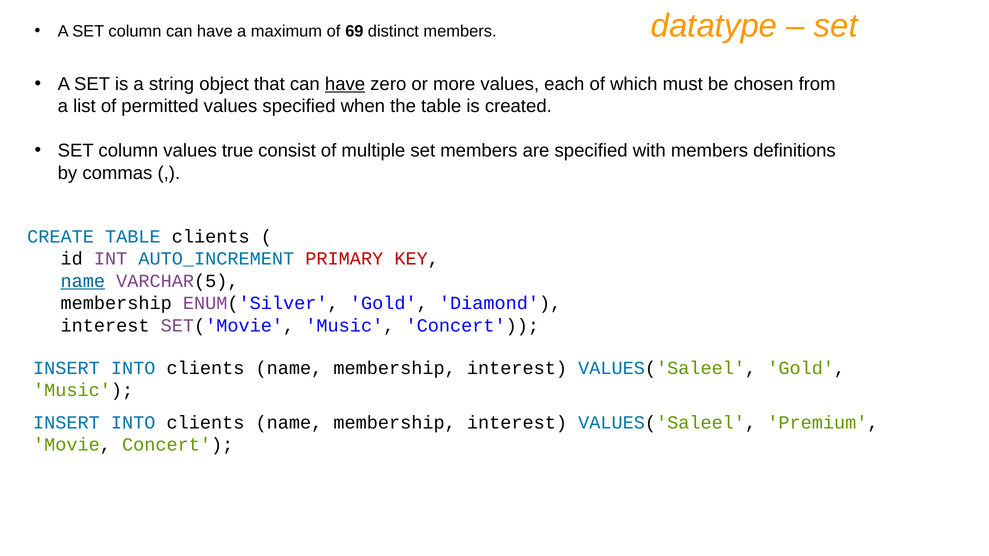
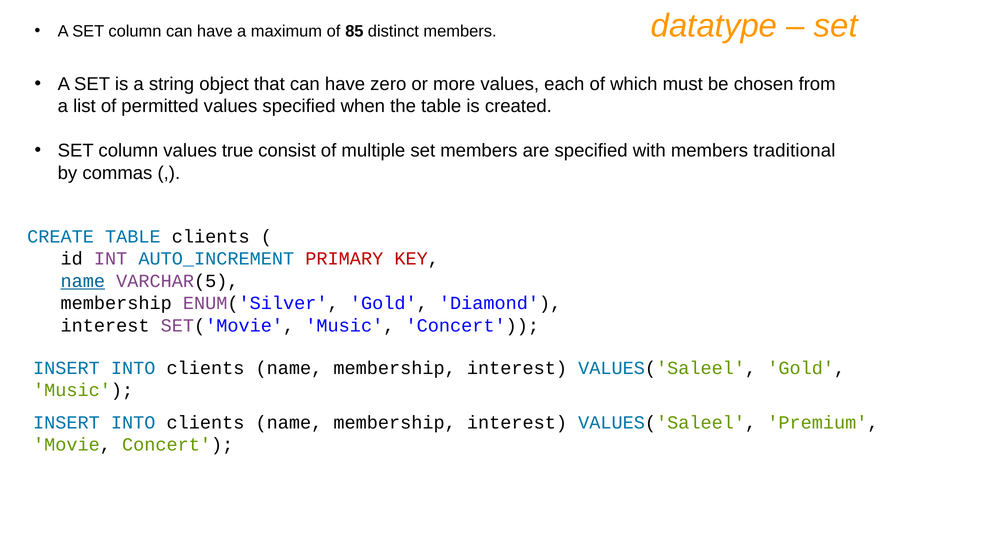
69: 69 -> 85 (354, 31)
have underline: present -> none (345, 84)
definitions: definitions -> traditional (794, 151)
